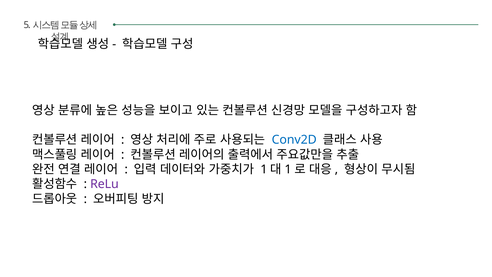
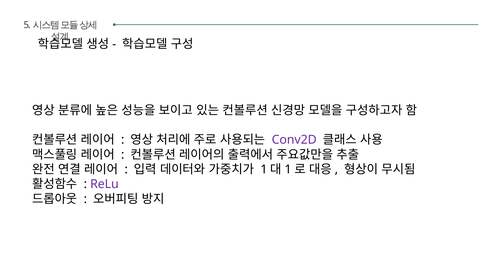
Conv2D colour: blue -> purple (294, 140)
